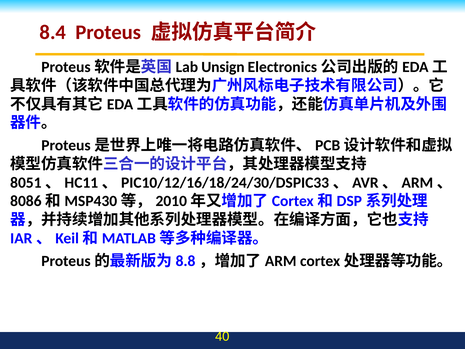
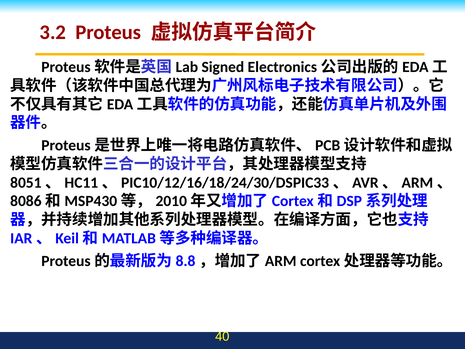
8.4: 8.4 -> 3.2 (53, 32)
Unsign: Unsign -> Signed (223, 67)
